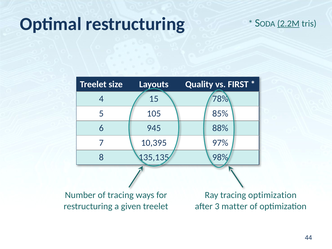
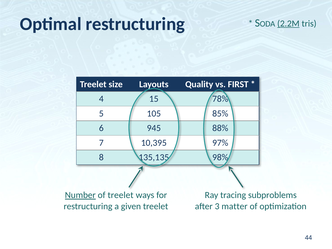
Number underline: none -> present (80, 195)
of tracing: tracing -> treelet (121, 195)
tracing optimization: optimization -> subproblems (272, 195)
